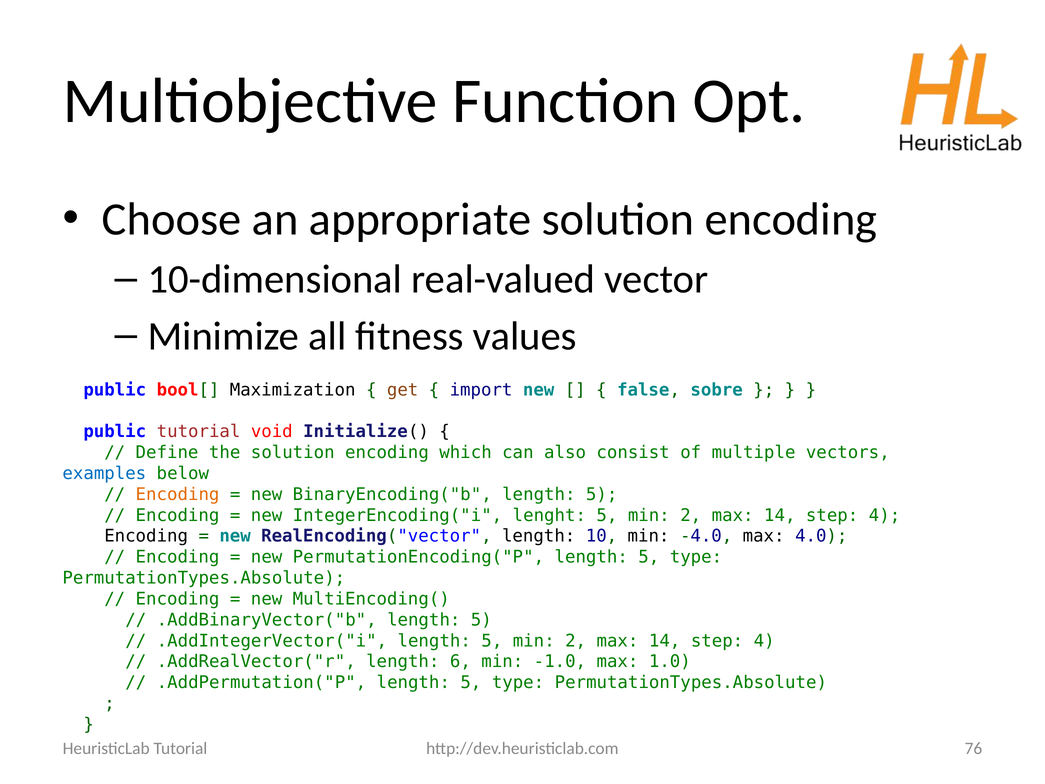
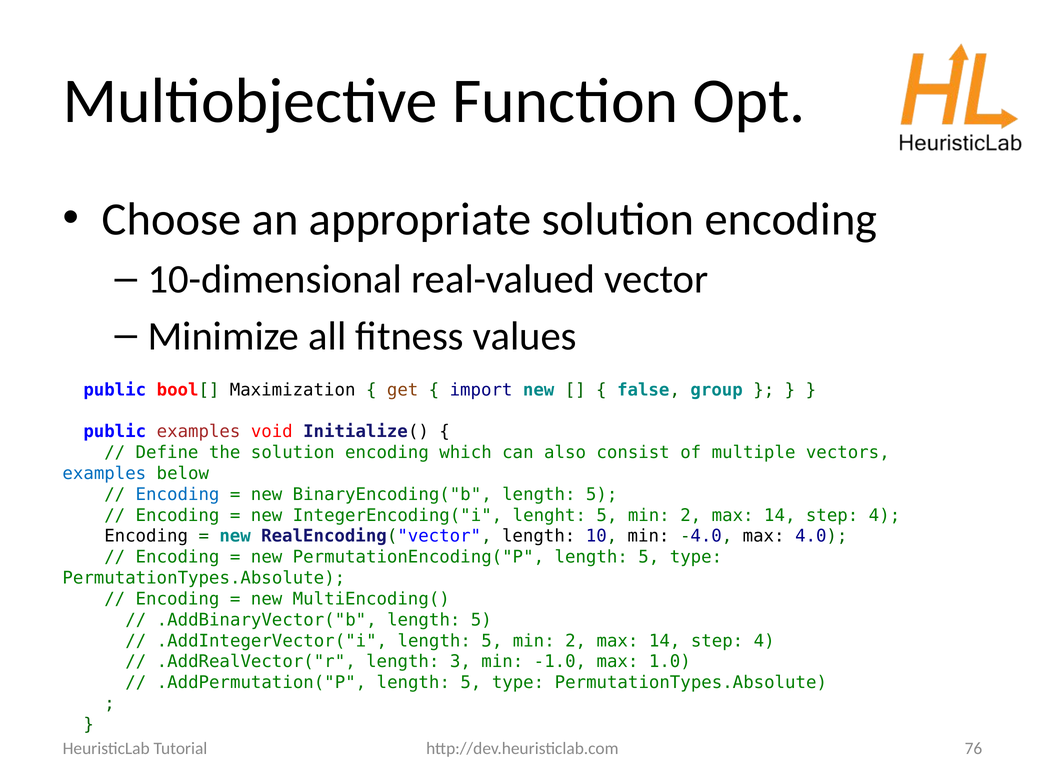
sobre: sobre -> group (717, 390)
public tutorial: tutorial -> examples (199, 432)
Encoding colour: orange -> blue (178, 494)
6: 6 -> 3 (460, 661)
